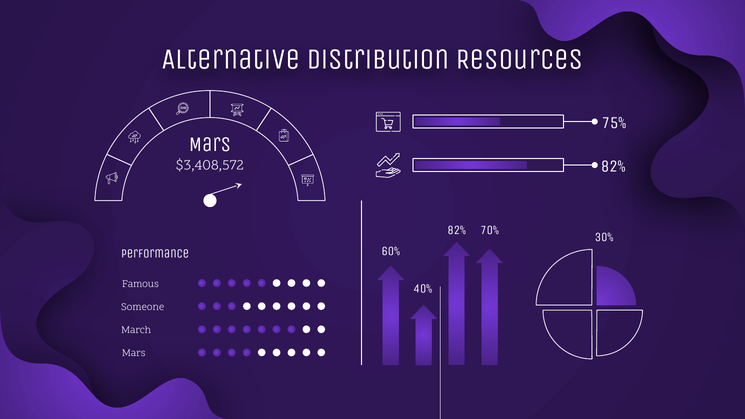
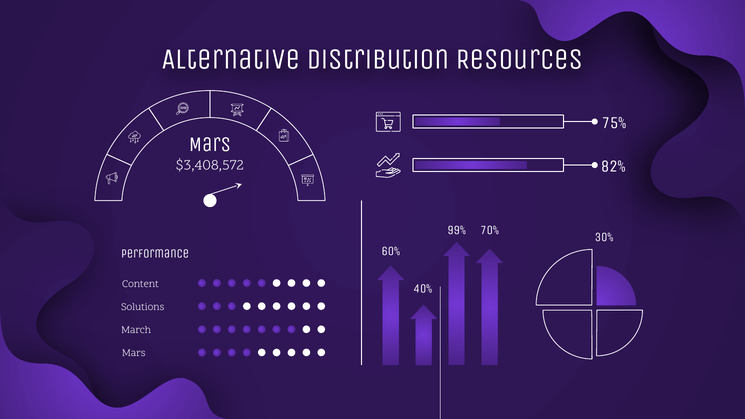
82%: 82% -> 99% (457, 230)
Famous: Famous -> Content (140, 284)
Someone: Someone -> Solutions (143, 307)
